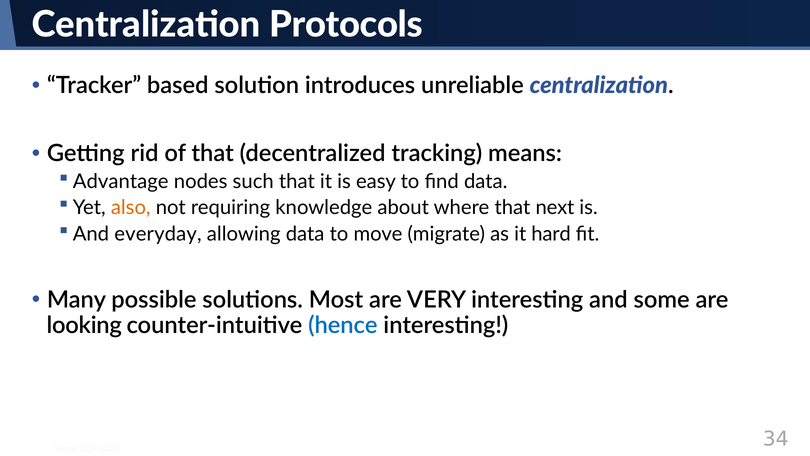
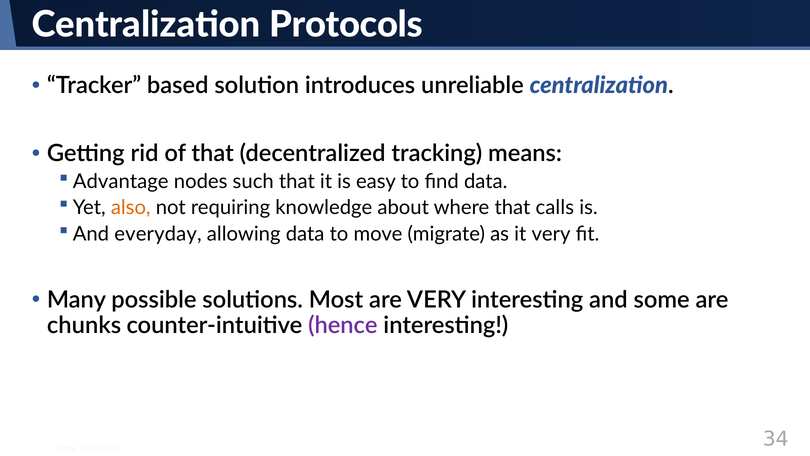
next: next -> calls (555, 208)
it hard: hard -> very (551, 234)
looking: looking -> chunks (84, 325)
hence colour: blue -> purple (343, 325)
